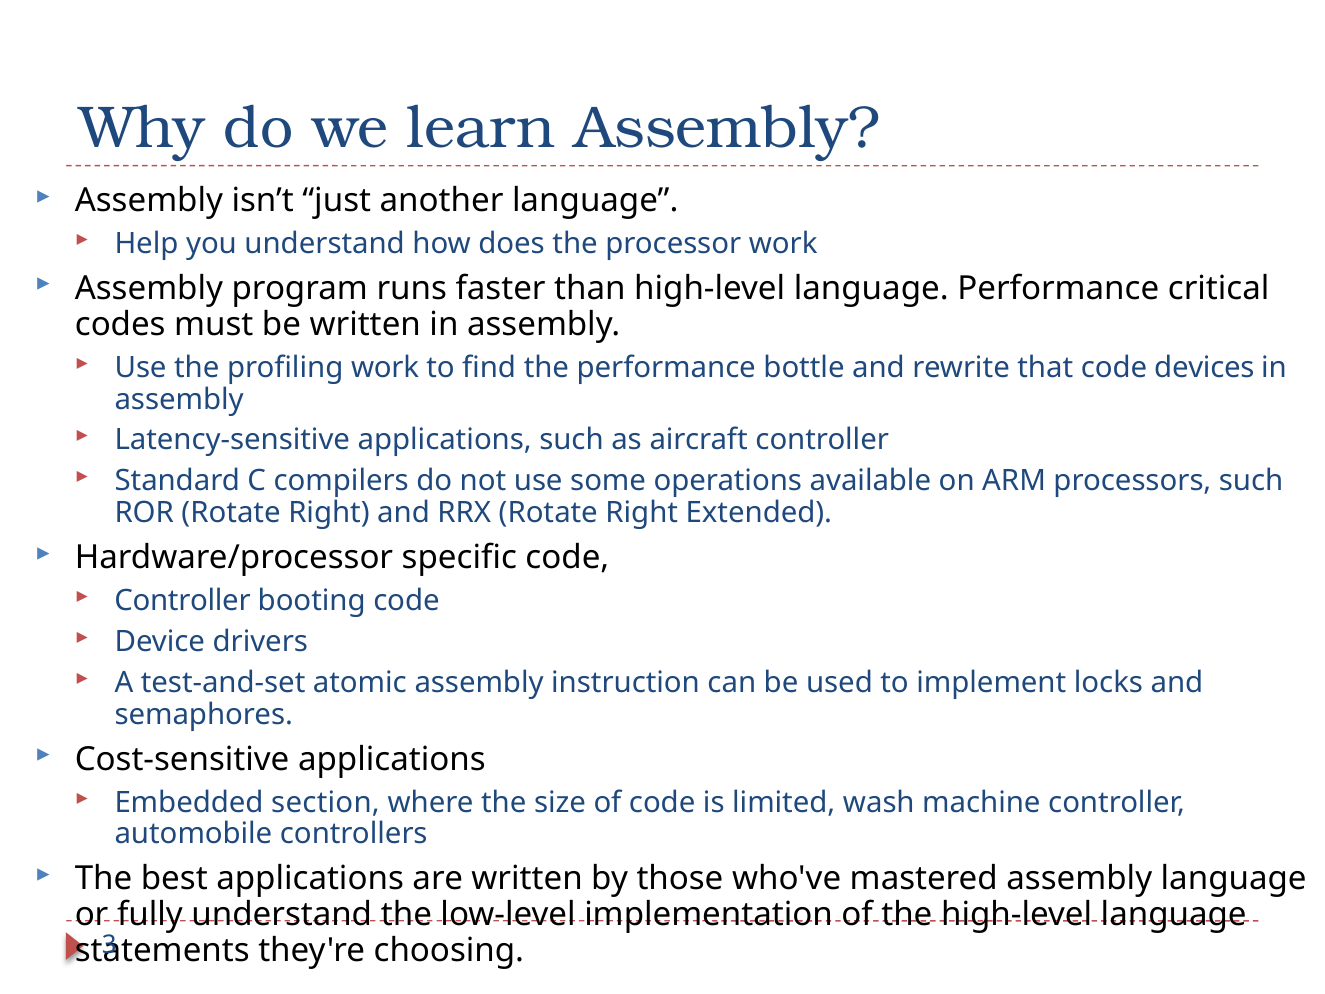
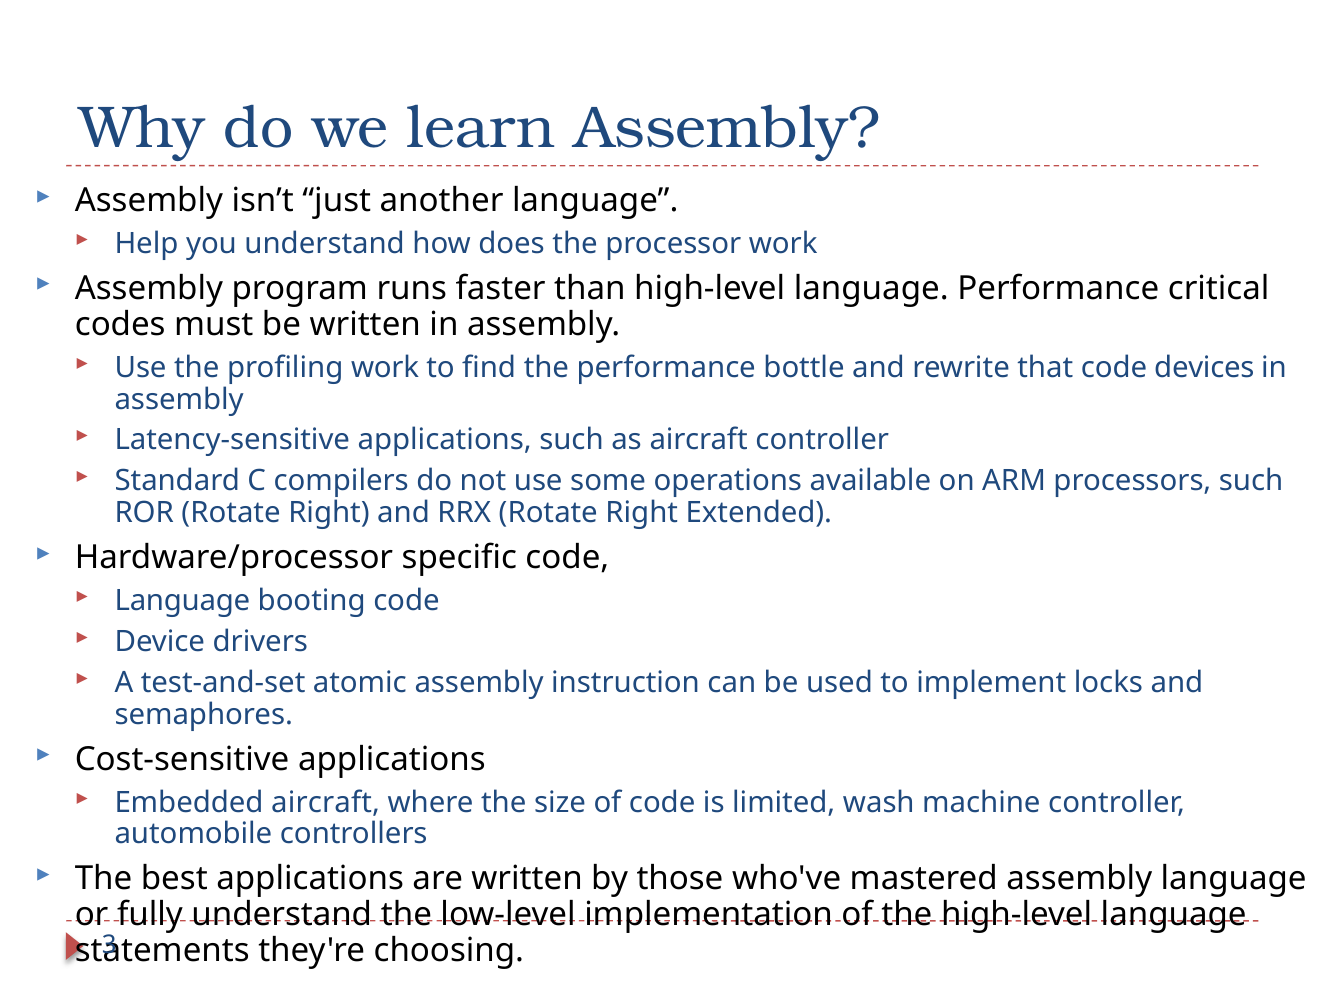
Controller: Controller -> Language (182, 601)
Embedded section: section -> aircraft (326, 802)
